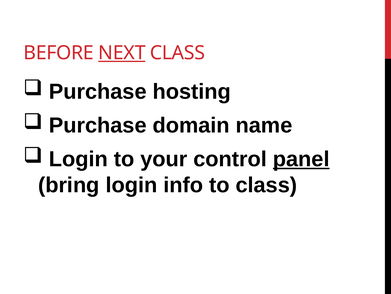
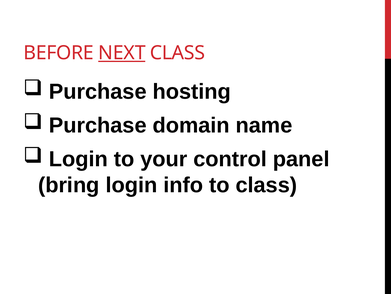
panel underline: present -> none (301, 159)
